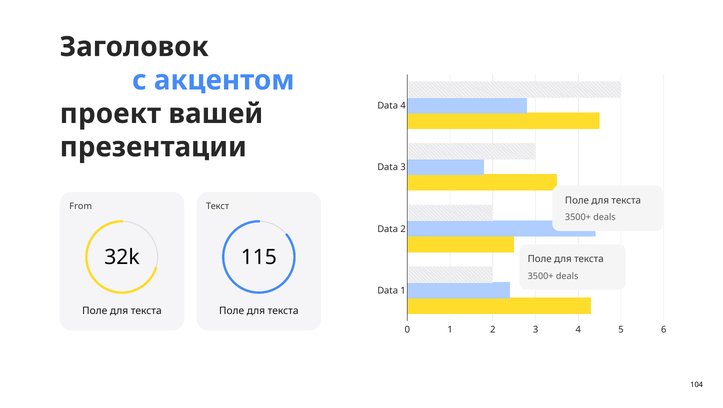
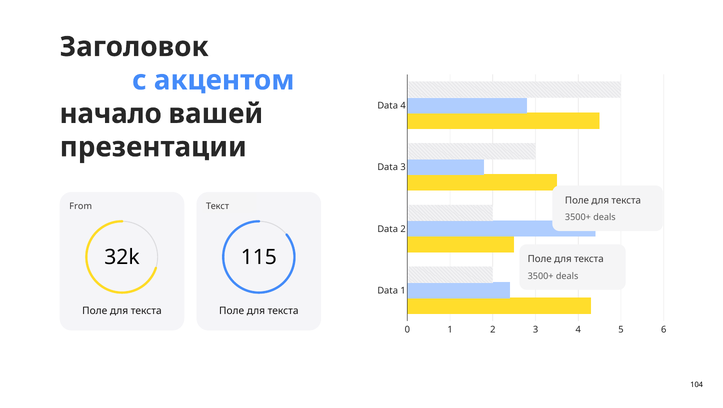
проект: проект -> начало (111, 114)
